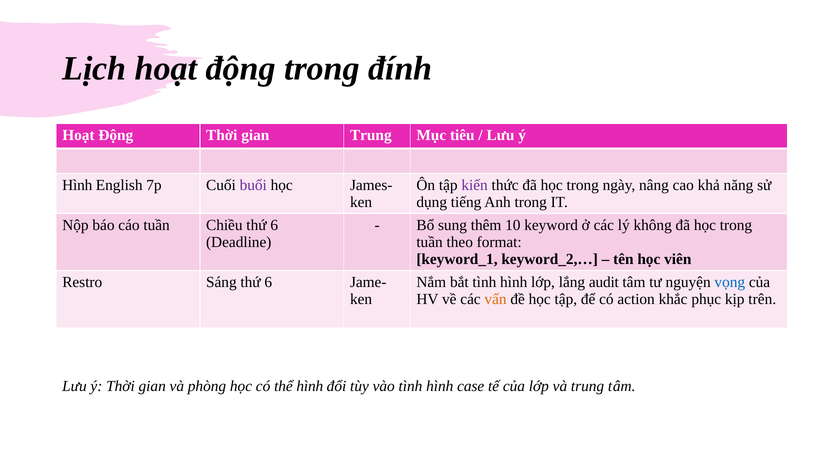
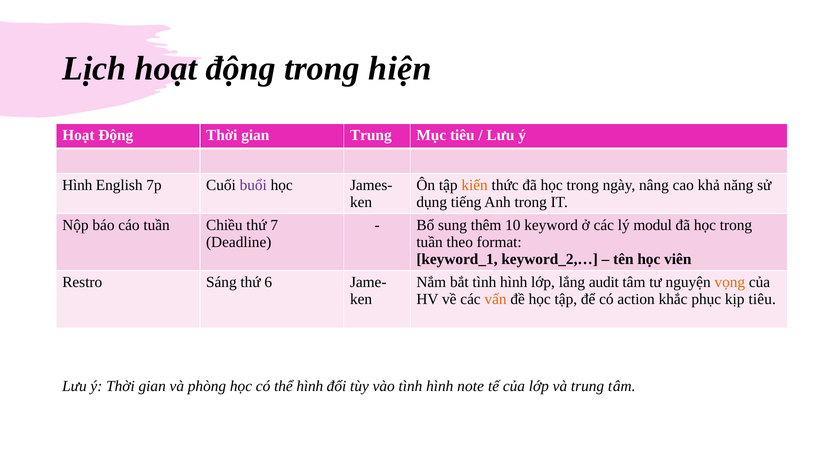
đính: đính -> hiện (400, 69)
kiến colour: purple -> orange (475, 185)
Chiều thứ 6: 6 -> 7 (274, 225)
không: không -> modul (653, 225)
vọng colour: blue -> orange (730, 282)
kịp trên: trên -> tiêu (762, 299)
case: case -> note (471, 386)
